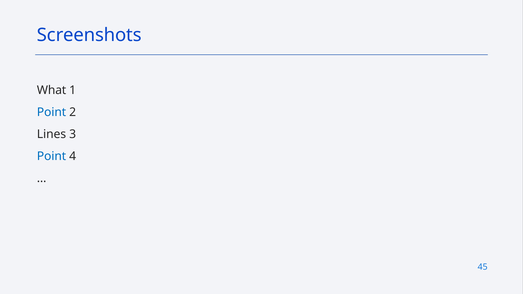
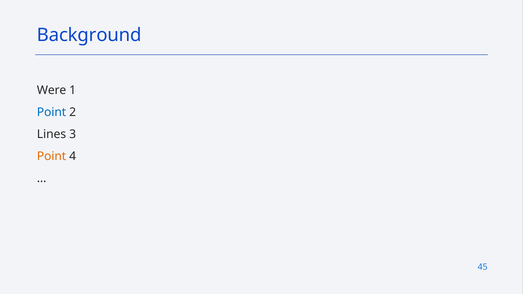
Screenshots: Screenshots -> Background (89, 35)
What: What -> Were (52, 90)
Point colour: blue -> orange (52, 156)
